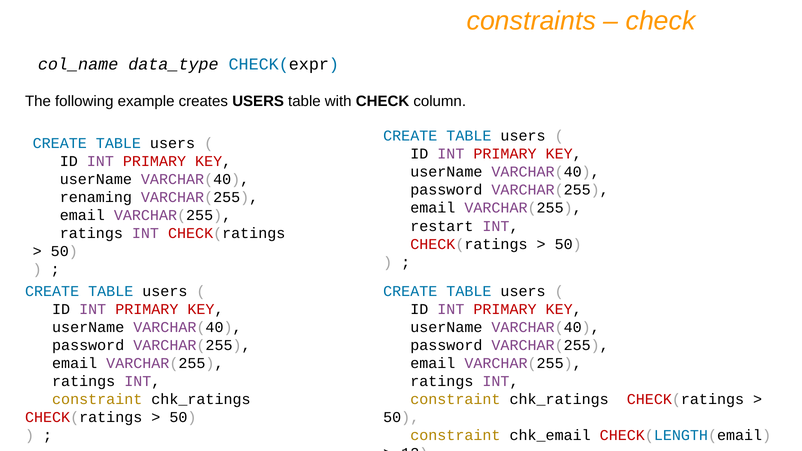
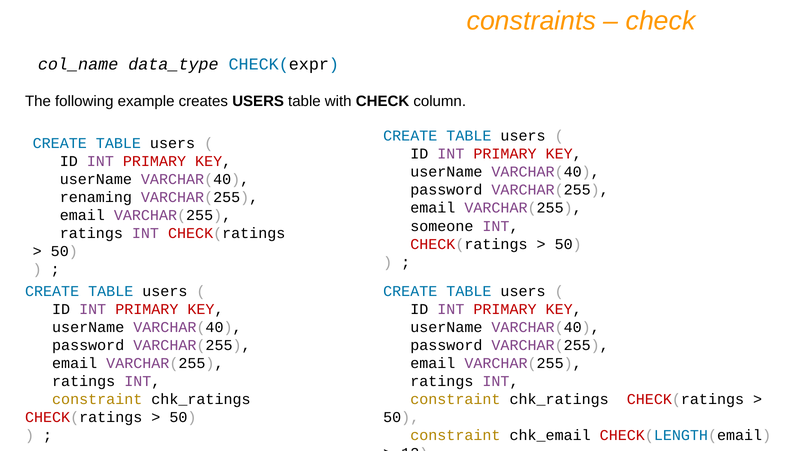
restart: restart -> someone (442, 226)
